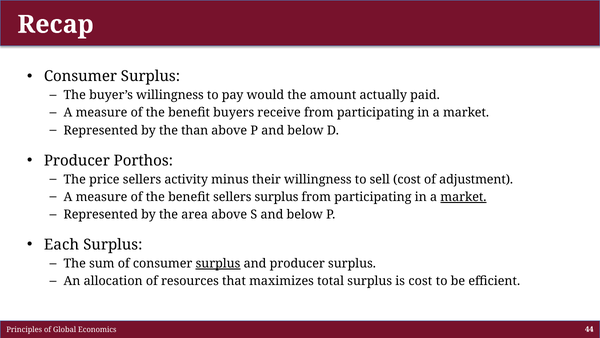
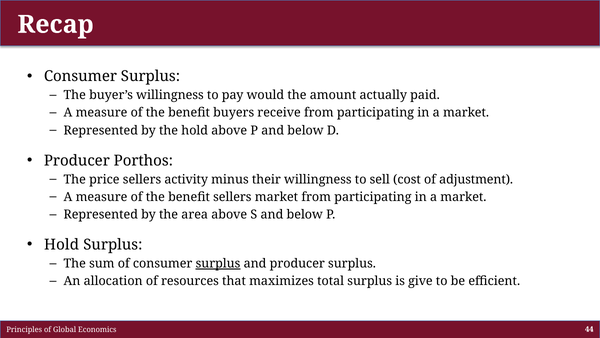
the than: than -> hold (195, 130)
sellers surplus: surplus -> market (276, 197)
market underline: present -> none (463, 197)
Each: Each -> Hold (62, 245)
is cost: cost -> give (420, 281)
